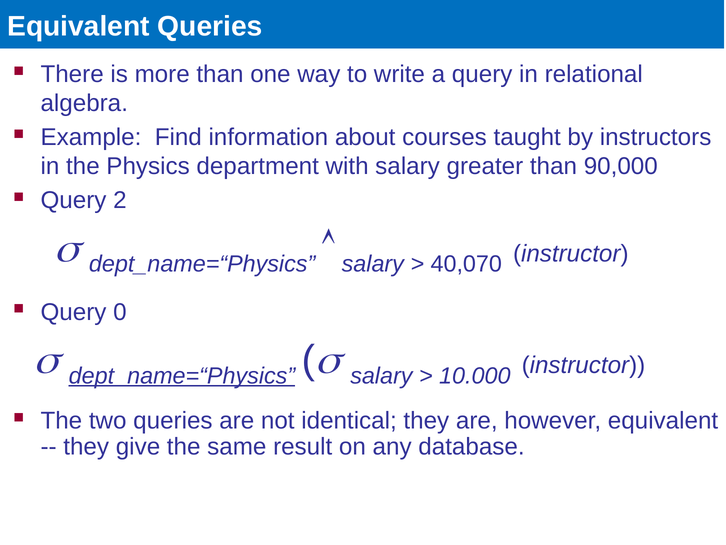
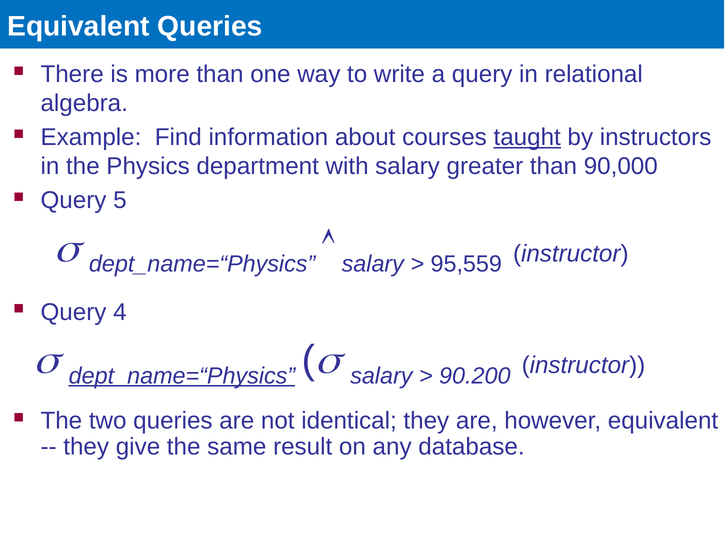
taught underline: none -> present (527, 137)
2: 2 -> 5 (120, 200)
40,070: 40,070 -> 95,559 (466, 264)
0: 0 -> 4 (120, 312)
10.000: 10.000 -> 90.200 (475, 375)
